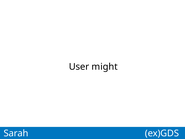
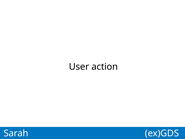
might: might -> action (105, 67)
